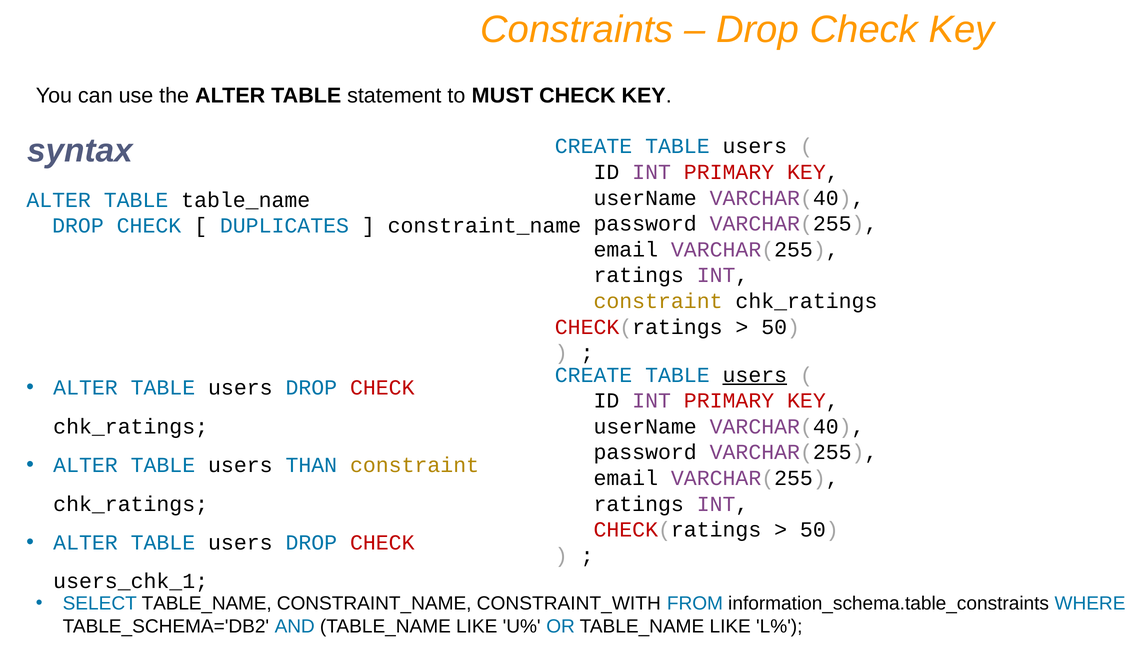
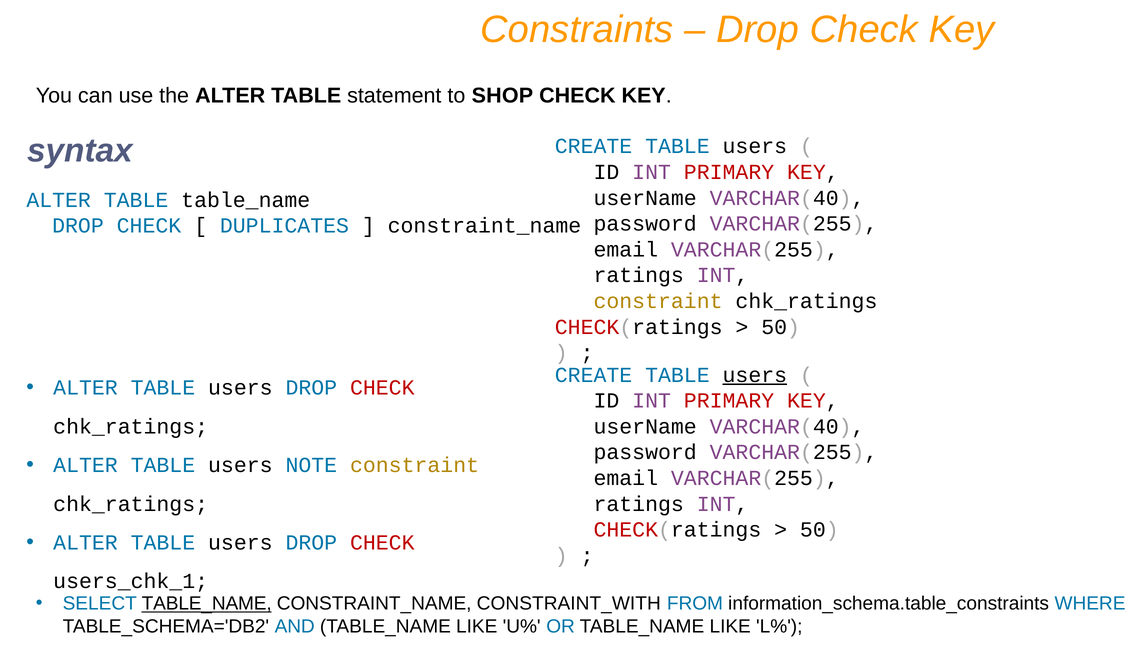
MUST: MUST -> SHOP (502, 96)
THAN: THAN -> NOTE (311, 465)
TABLE_NAME underline: none -> present (207, 604)
